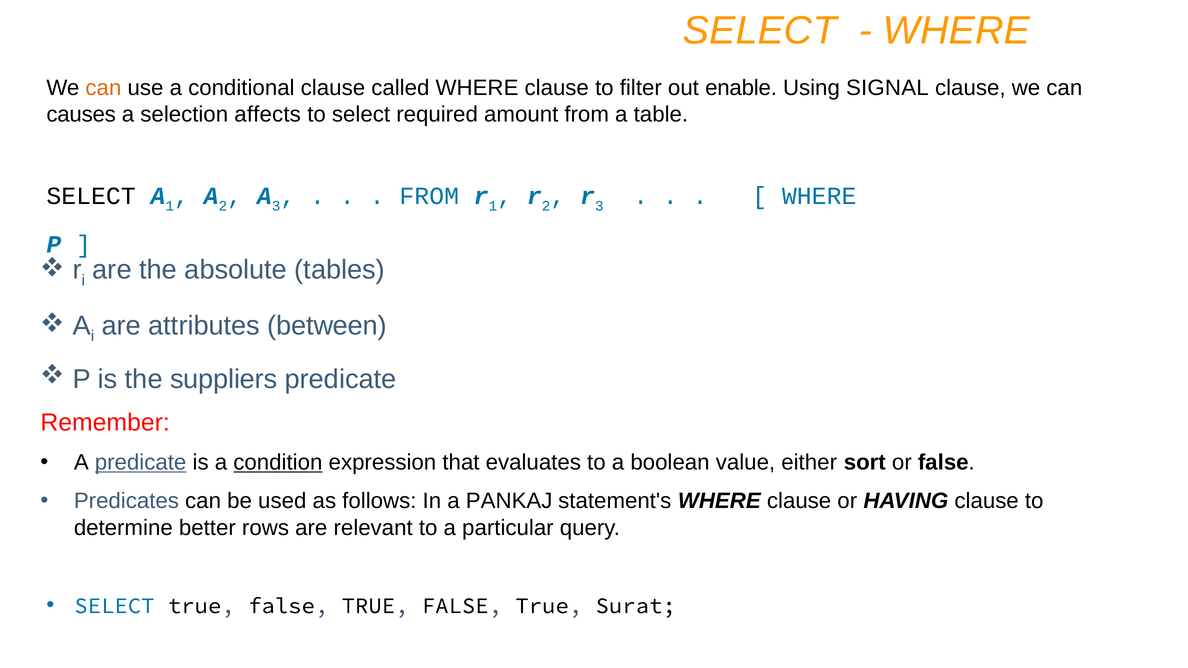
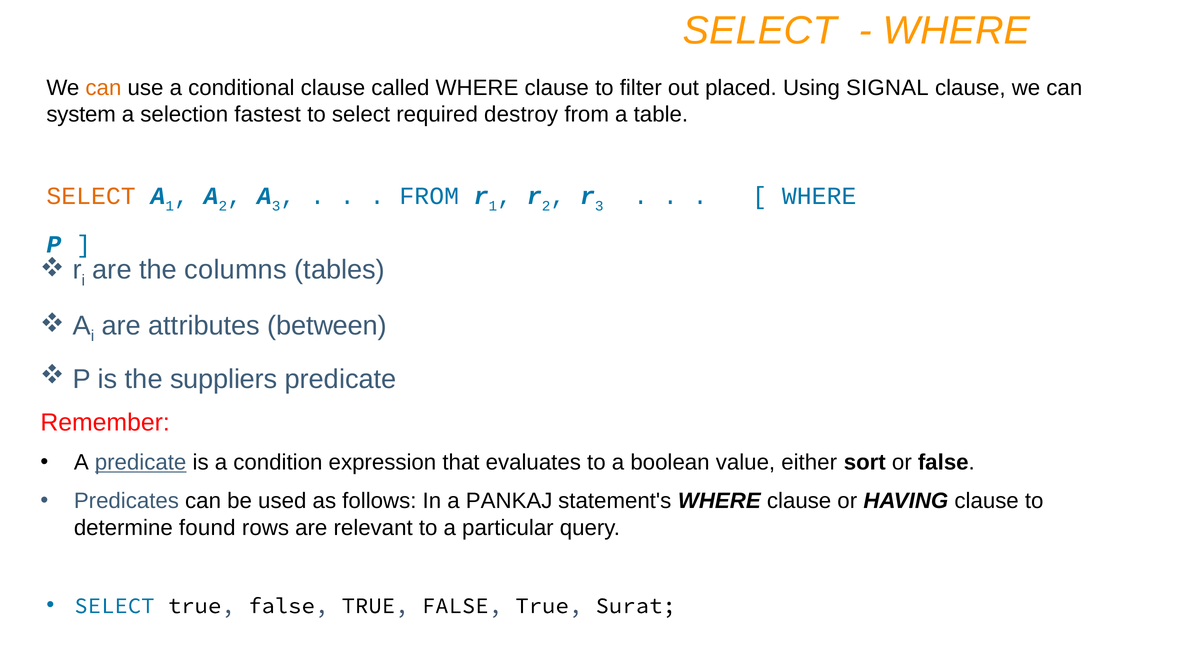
enable: enable -> placed (741, 88)
causes: causes -> system (81, 115)
affects: affects -> fastest (268, 115)
amount: amount -> destroy (521, 115)
SELECT colour: black -> orange (91, 196)
absolute: absolute -> columns (236, 270)
condition underline: present -> none (278, 463)
better: better -> found (207, 528)
